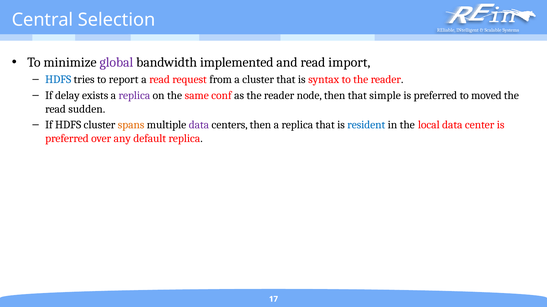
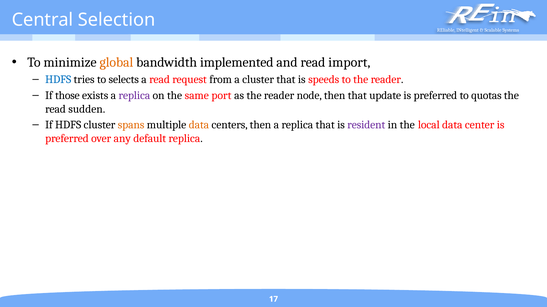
global colour: purple -> orange (116, 62)
report: report -> selects (124, 80)
syntax: syntax -> speeds (324, 80)
delay: delay -> those (67, 96)
conf: conf -> port (221, 96)
simple: simple -> update (385, 96)
moved: moved -> quotas (486, 96)
data colour: purple -> orange (199, 125)
resident colour: blue -> purple (366, 125)
